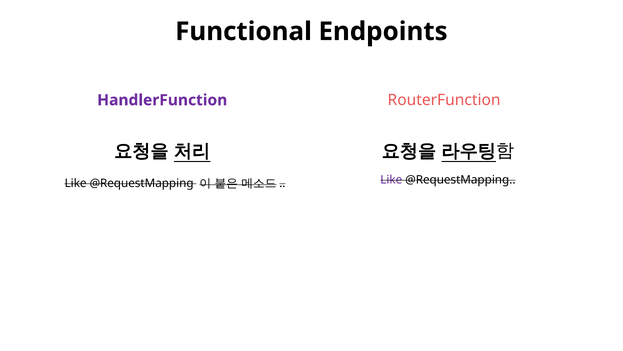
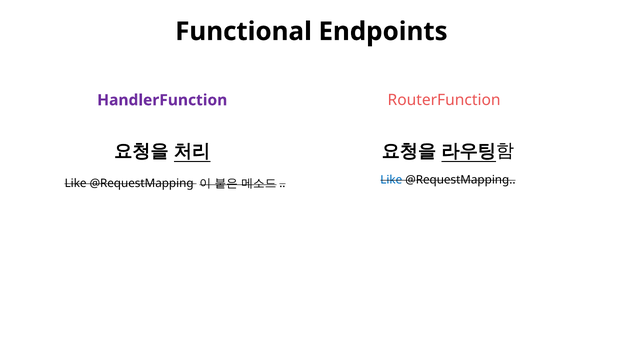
Like colour: purple -> blue (391, 180)
